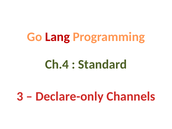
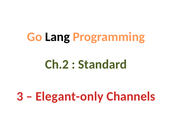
Lang colour: red -> black (57, 37)
Ch.4: Ch.4 -> Ch.2 (57, 64)
Declare-only: Declare-only -> Elegant-only (69, 96)
